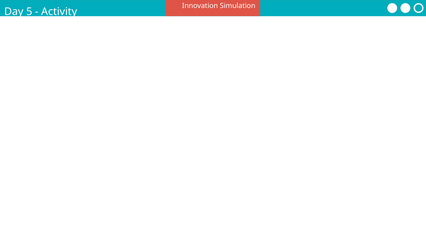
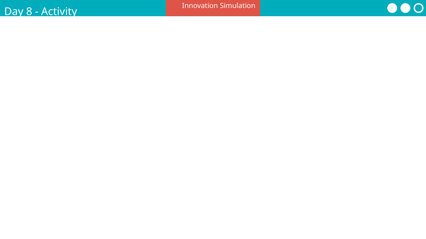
5: 5 -> 8 (29, 12)
